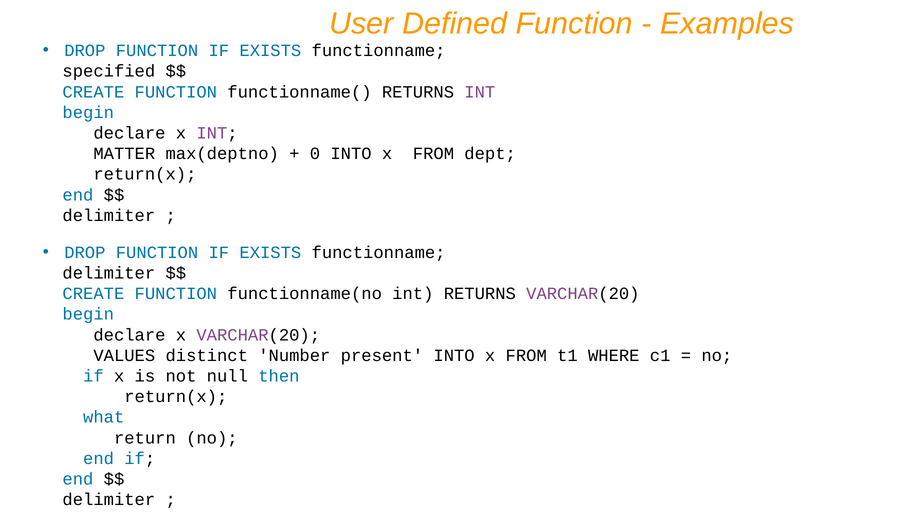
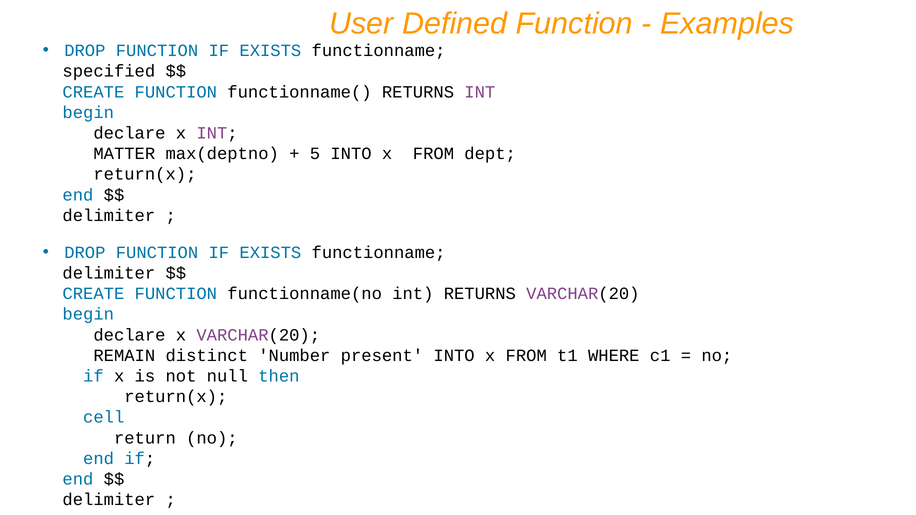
0: 0 -> 5 (315, 154)
VALUES: VALUES -> REMAIN (124, 356)
what: what -> cell (104, 418)
